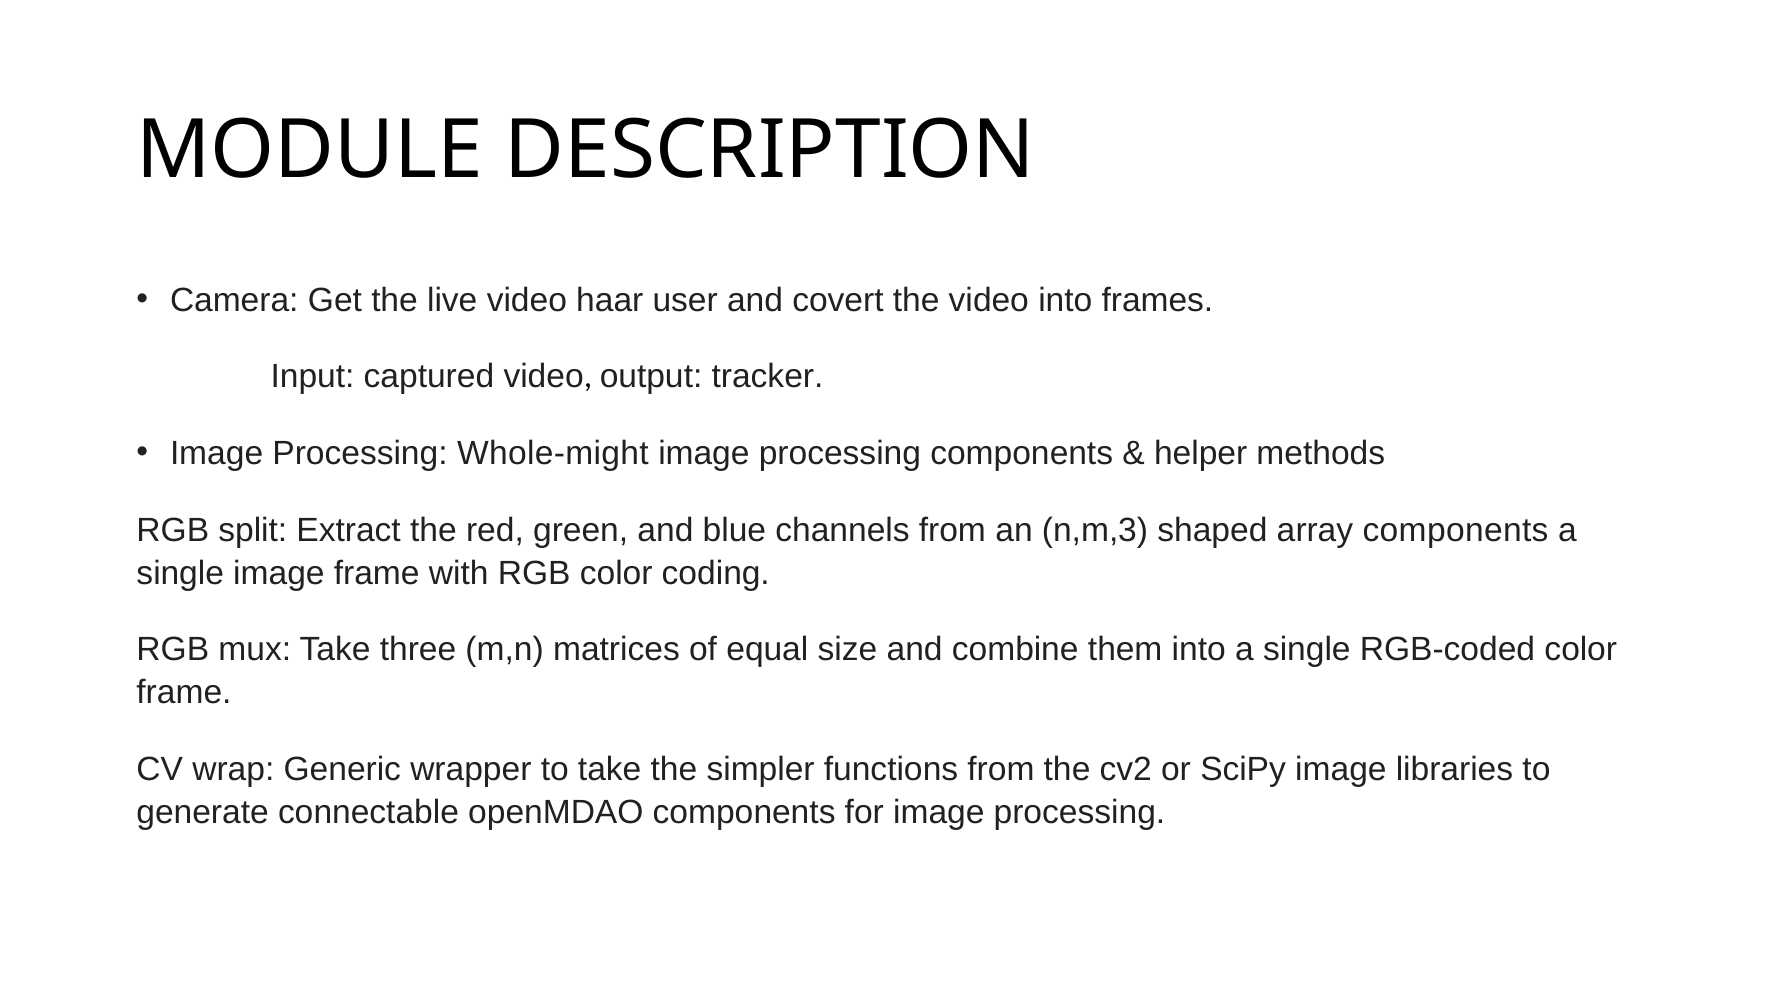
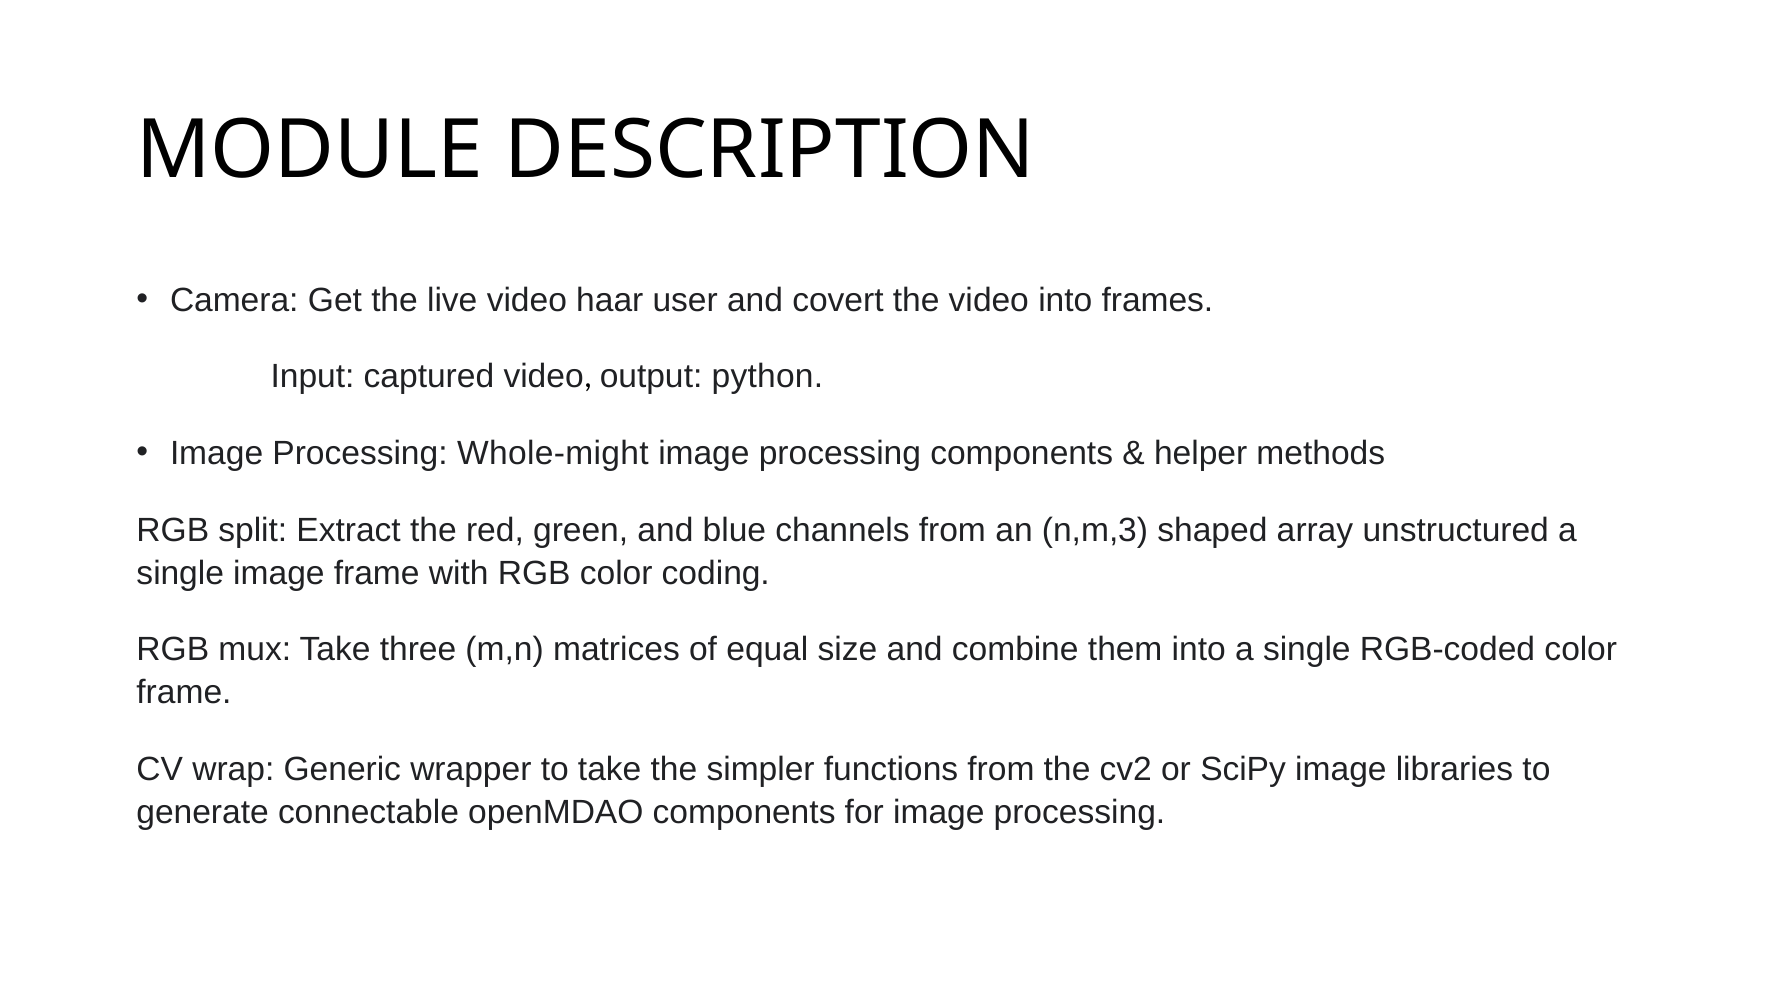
tracker: tracker -> python (767, 377)
array components: components -> unstructured (1456, 530)
